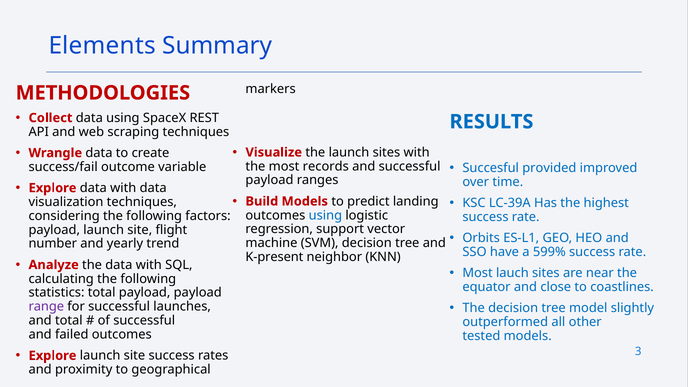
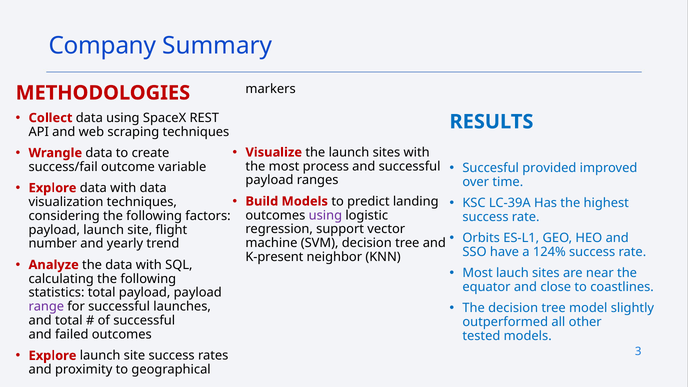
Elements: Elements -> Company (102, 46)
records: records -> process (326, 166)
using colour: blue -> purple (325, 215)
599%: 599% -> 124% (549, 252)
